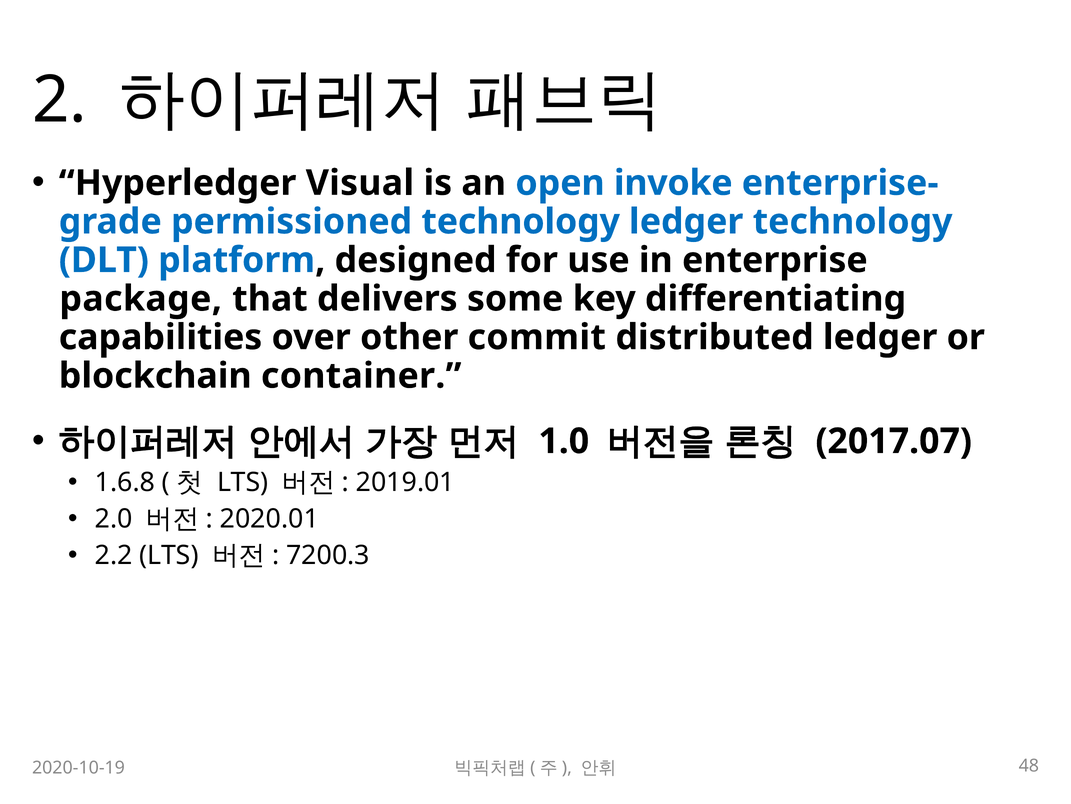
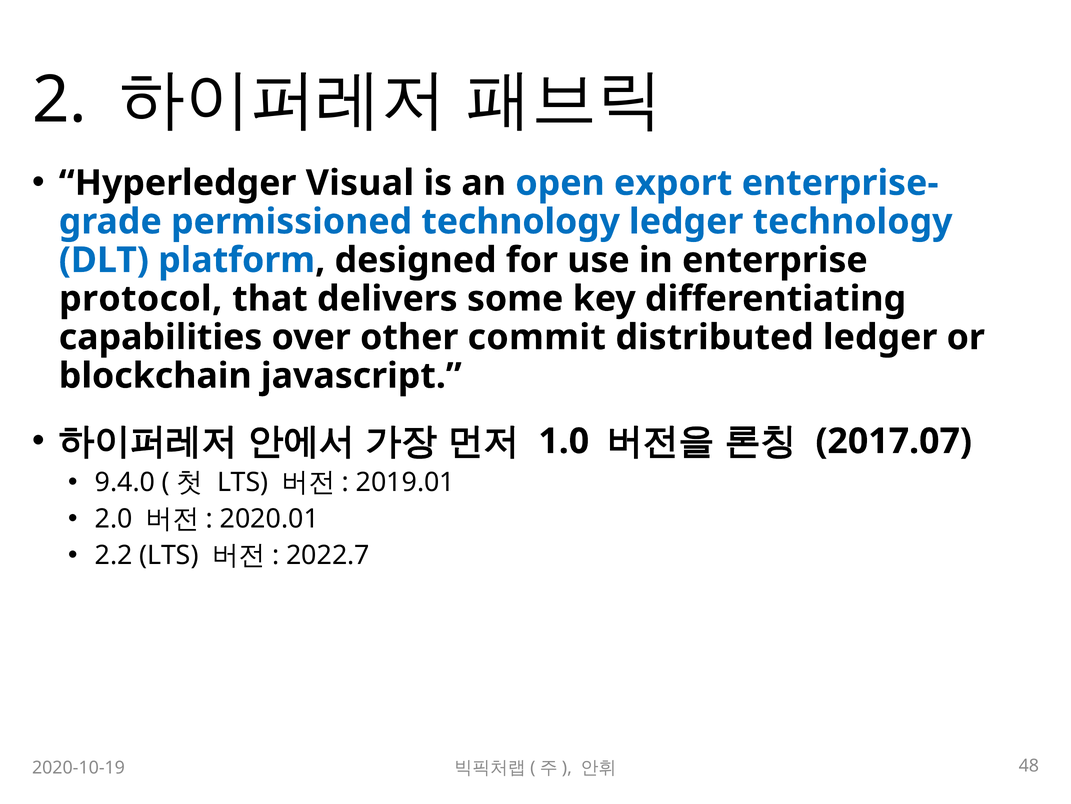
invoke: invoke -> export (673, 183)
package: package -> protocol (141, 299)
container: container -> javascript (361, 376)
1.6.8: 1.6.8 -> 9.4.0 (125, 482)
7200.3: 7200.3 -> 2022.7 (328, 555)
